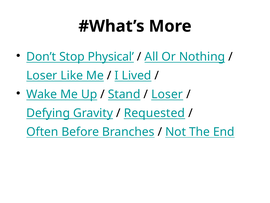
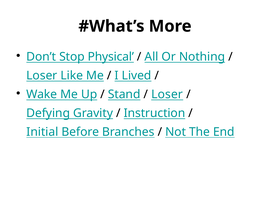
Requested: Requested -> Instruction (154, 113)
Often: Often -> Initial (42, 132)
